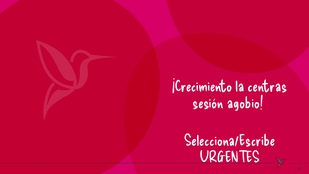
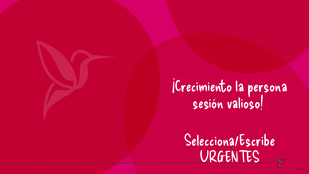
centras: centras -> persona (267, 86)
agobio: agobio -> valioso (245, 103)
